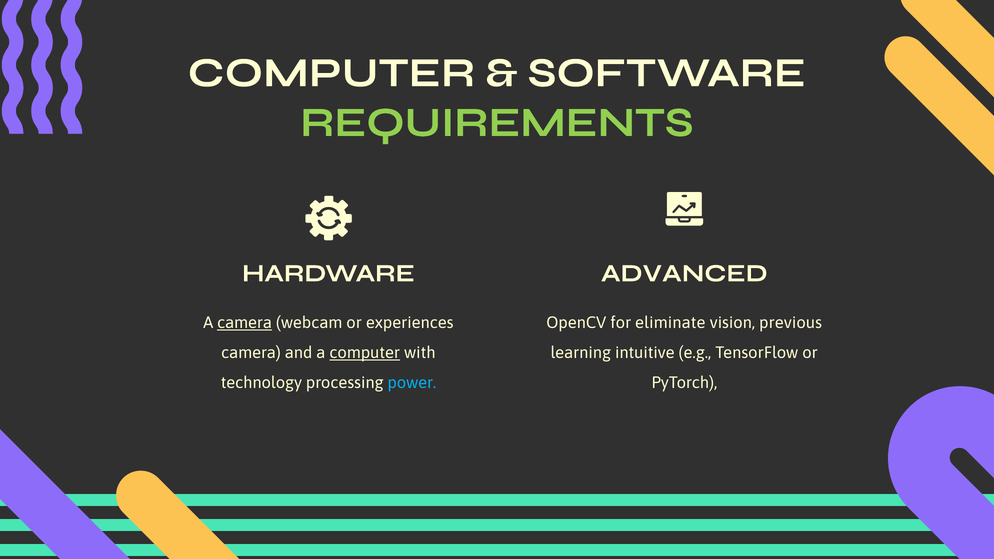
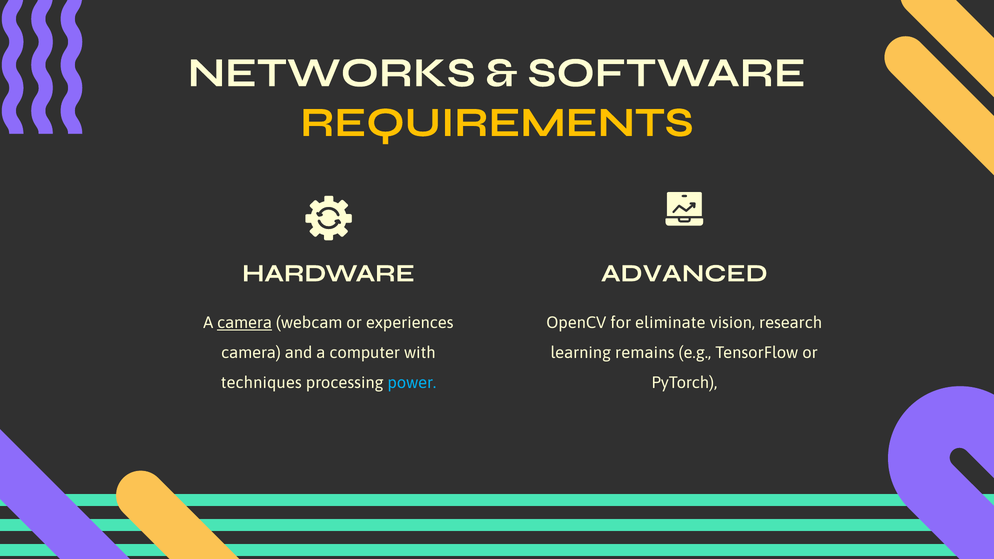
COMPUTER: COMPUTER -> NETWORKS (332, 73)
REQUIREMENTS colour: light green -> yellow (497, 122)
previous: previous -> research (791, 323)
computer underline: present -> none (365, 353)
intuitive: intuitive -> remains (645, 353)
technology: technology -> techniques (261, 383)
